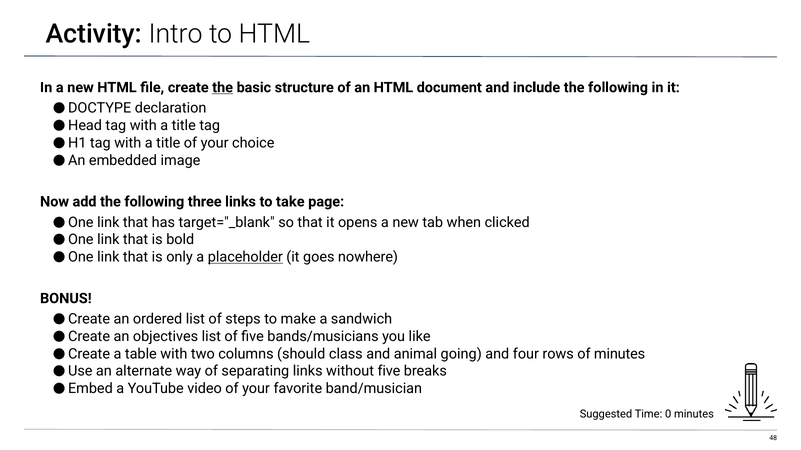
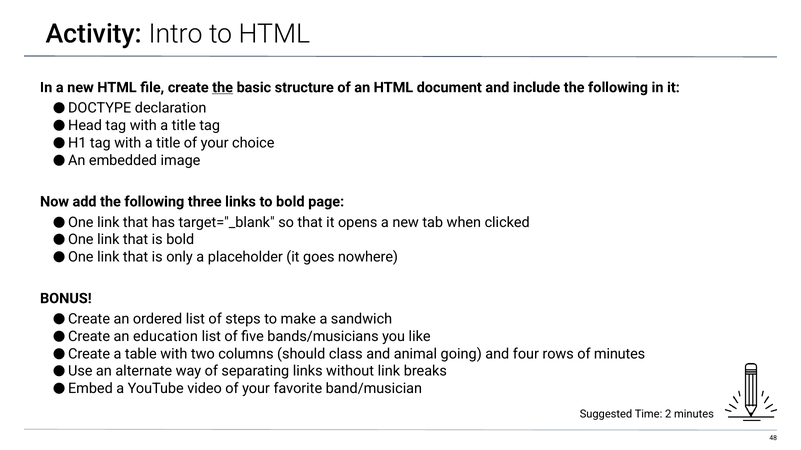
to take: take -> bold (290, 202)
placeholder underline: present -> none (245, 257)
objectives: objectives -> education (165, 337)
without five: five -> link (389, 372)
0: 0 -> 2 (668, 415)
